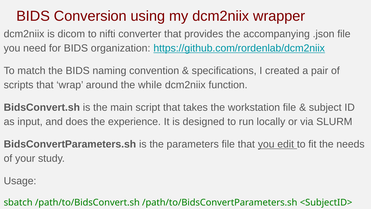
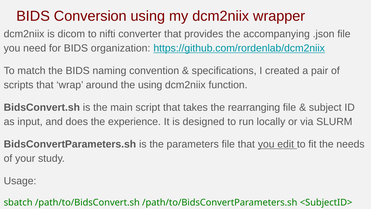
the while: while -> using (150, 85)
workstation: workstation -> rearranging (254, 107)
